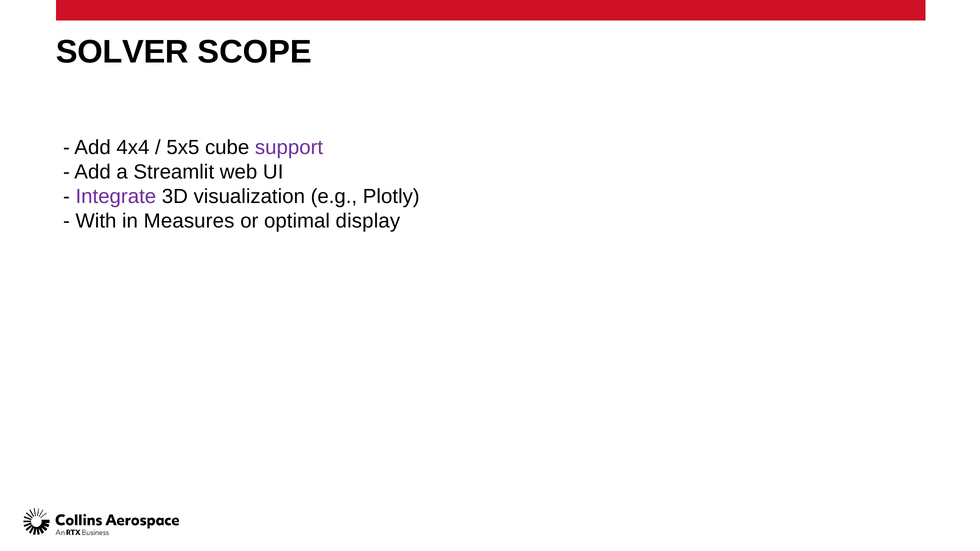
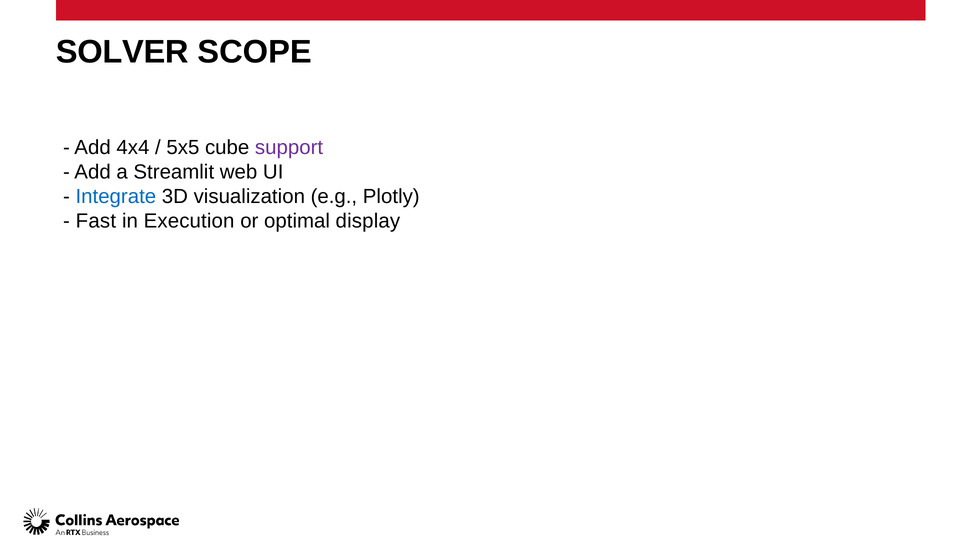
Integrate colour: purple -> blue (116, 196)
With: With -> Fast (96, 221)
Measures: Measures -> Execution (189, 221)
